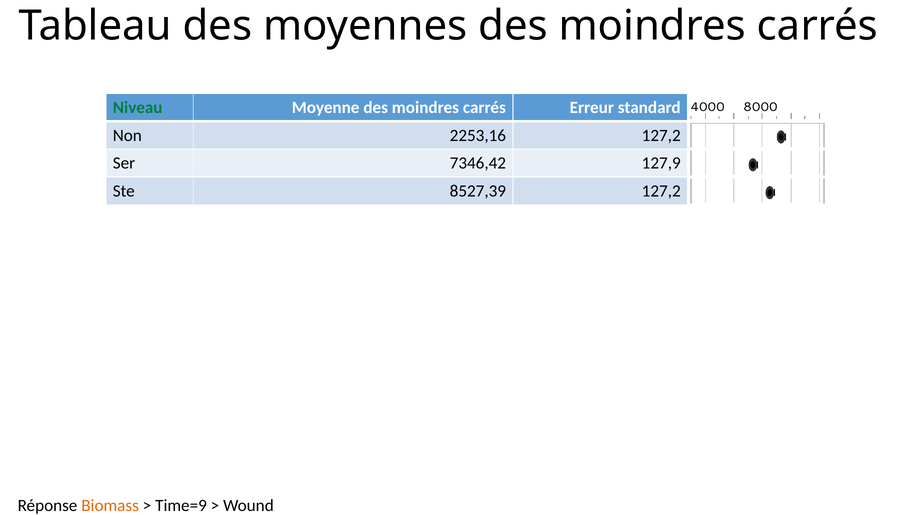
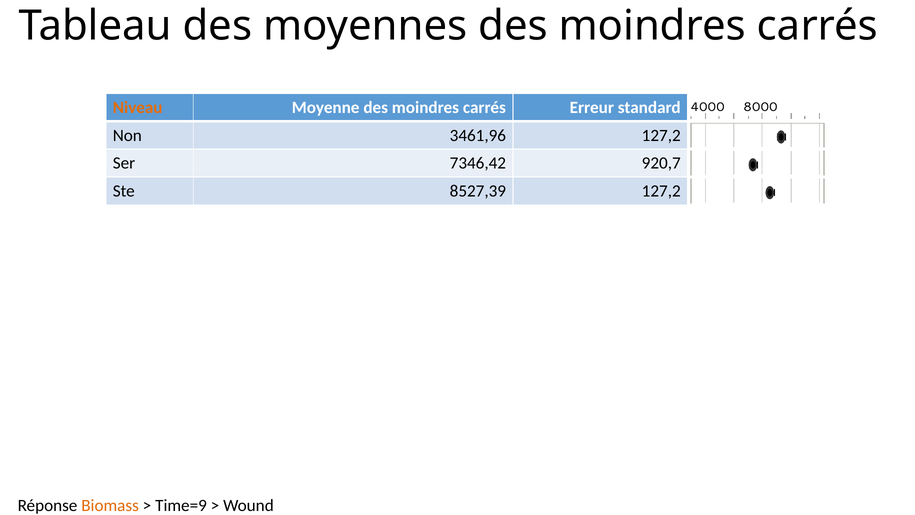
Niveau colour: green -> orange (138, 108)
2253,16: 2253,16 -> 3461,96 (478, 135)
127,9: 127,9 -> 920,7 (661, 163)
